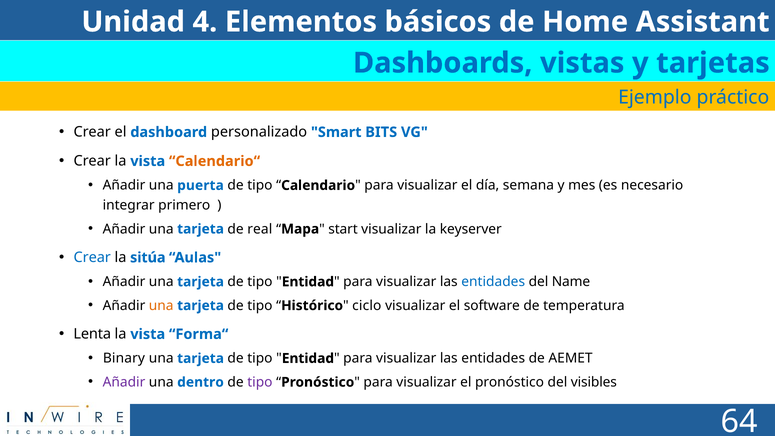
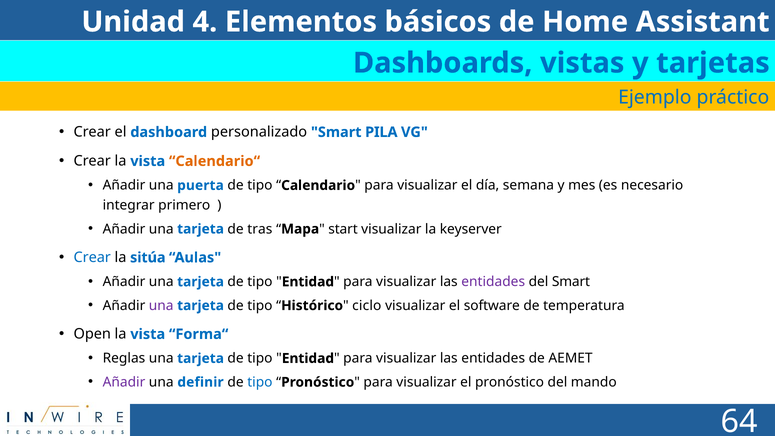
BITS: BITS -> PILA (381, 132)
real: real -> tras (260, 229)
entidades colour: blue -> purple (493, 282)
del Name: Name -> Smart (571, 282)
una colour: orange -> purple (161, 306)
Lenta: Lenta -> Open (92, 334)
Binary: Binary -> Reglas (124, 358)
dentro: dentro -> definir (200, 382)
tipo colour: purple -> blue (260, 382)
visibles: visibles -> mando (594, 382)
